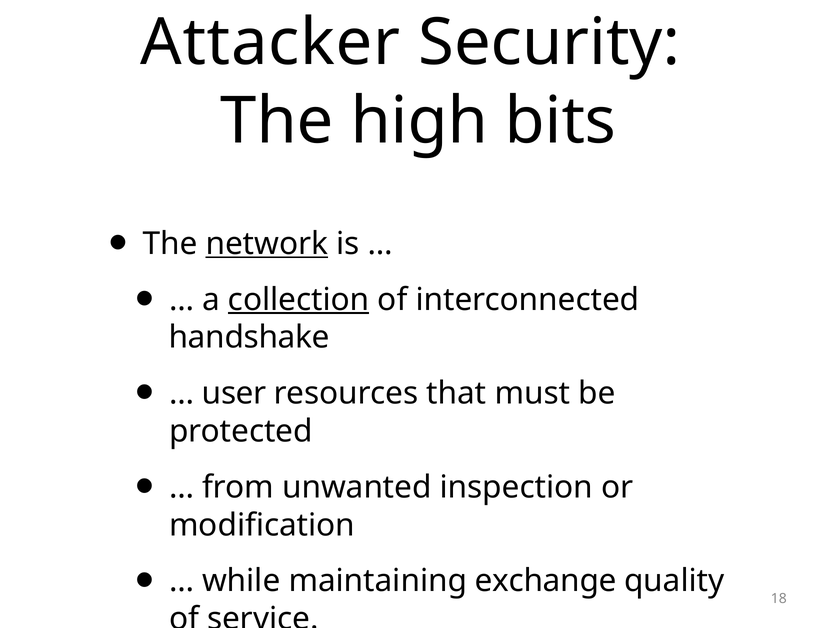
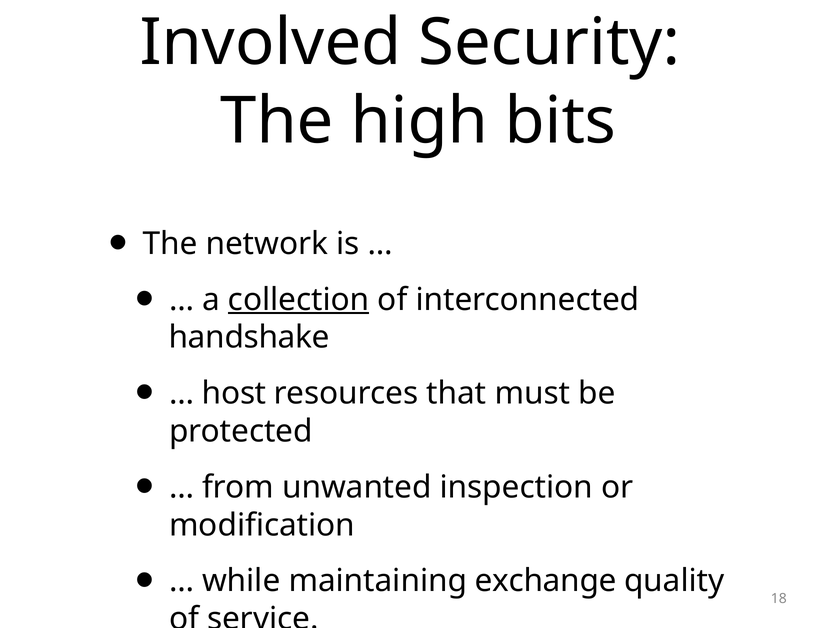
Attacker: Attacker -> Involved (271, 43)
network underline: present -> none (267, 244)
user: user -> host (234, 393)
